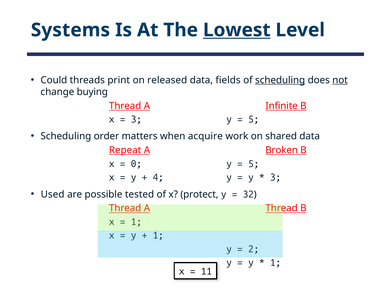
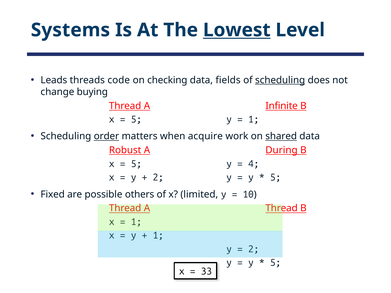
Could: Could -> Leads (54, 80)
print: print -> code (119, 80)
released: released -> checking (167, 80)
not underline: present -> none (340, 80)
3: 3 -> 5 (136, 120)
5: 5 -> 1 (254, 120)
order underline: none -> present (106, 136)
shared underline: none -> present (281, 136)
Repeat: Repeat -> Robust (125, 150)
Broken: Broken -> During (281, 150)
0: 0 -> 5 (136, 164)
5: 5 -> 4 (254, 164)
4: 4 -> 2 (158, 178)
3: 3 -> 5 (276, 178)
Used: Used -> Fixed (53, 194)
tested: tested -> others (140, 194)
protect: protect -> limited (199, 194)
32: 32 -> 10 (248, 194)
1: 1 -> 5 (276, 263)
11: 11 -> 33 (206, 272)
